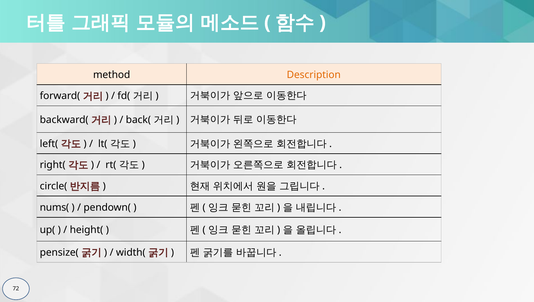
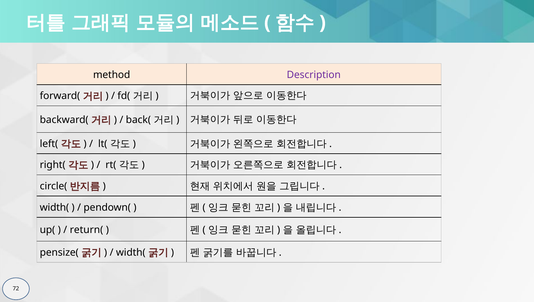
Description colour: orange -> purple (314, 75)
nums(: nums( -> width( (54, 207)
height(: height( -> return( (86, 230)
